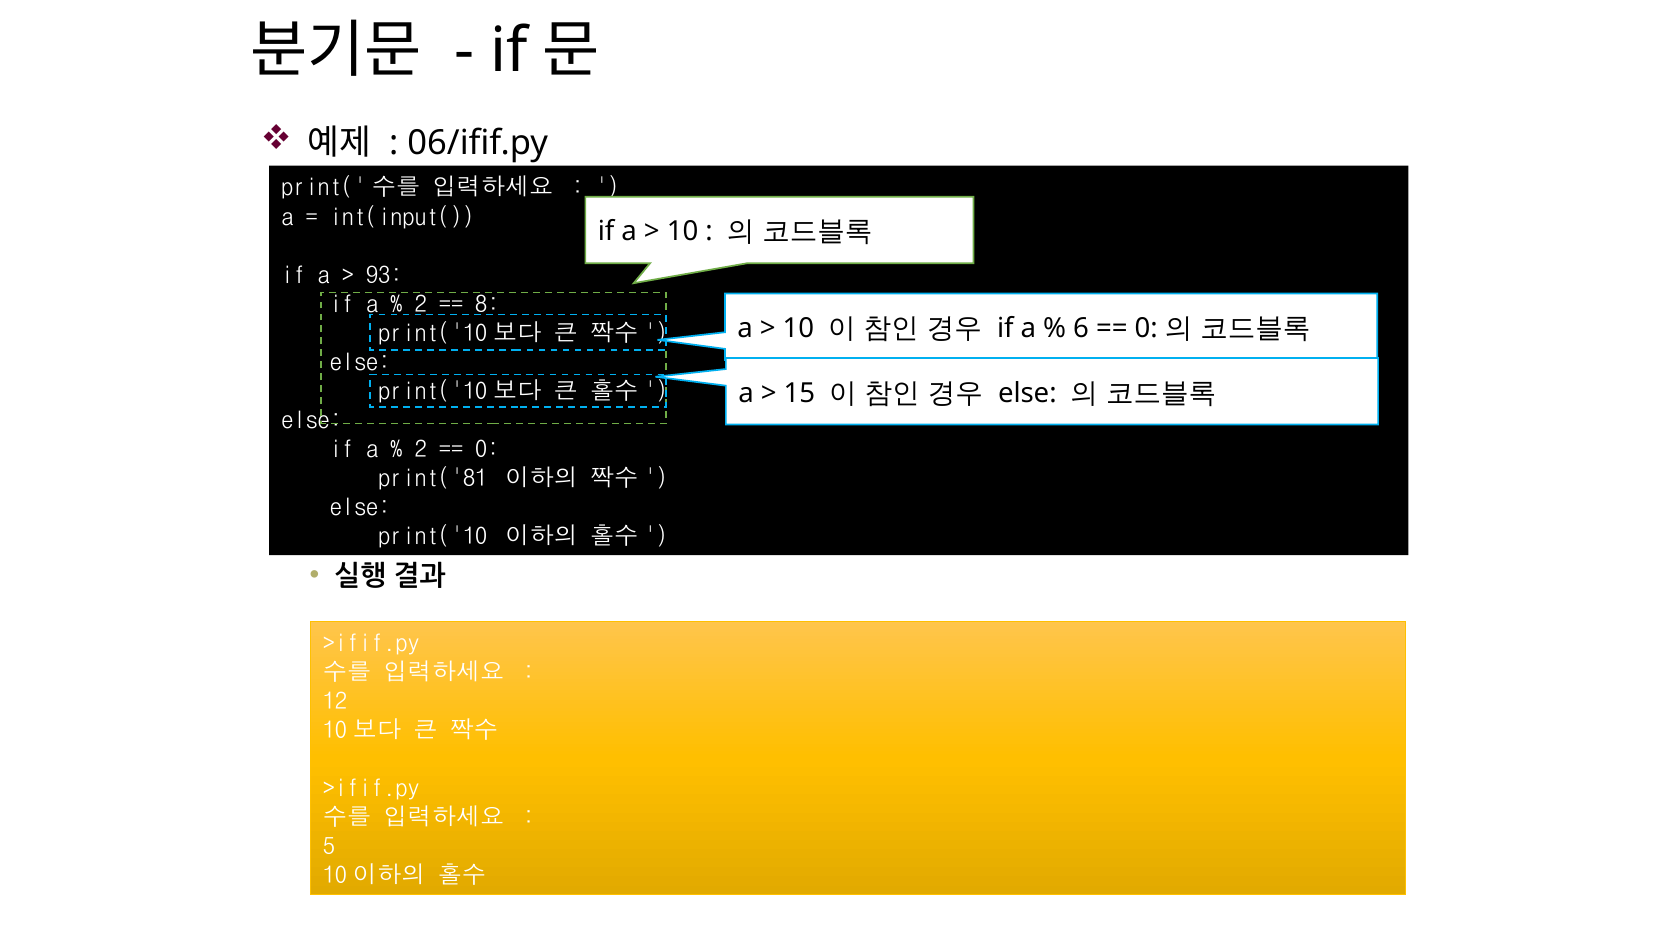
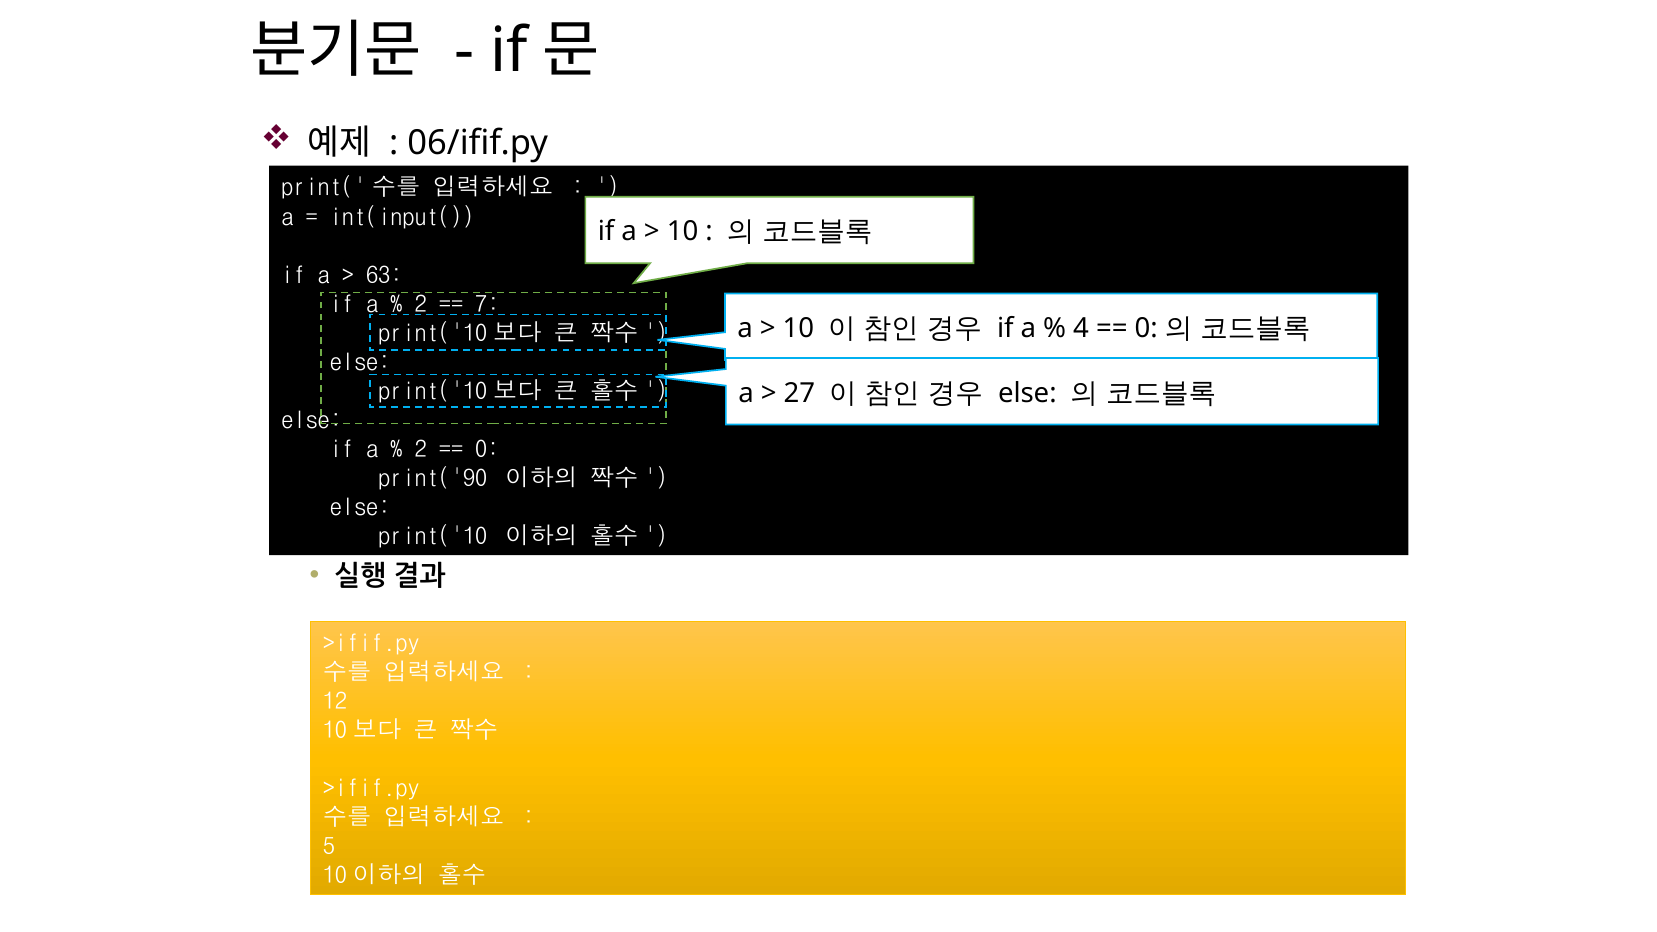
93: 93 -> 63 (384, 275)
8: 8 -> 7 (487, 304)
6: 6 -> 4 (1081, 329)
15: 15 -> 27 (799, 393)
print('81: print('81 -> print('90 (433, 478)
